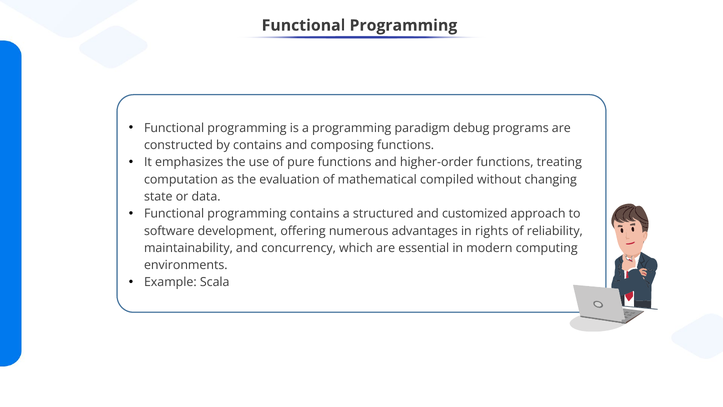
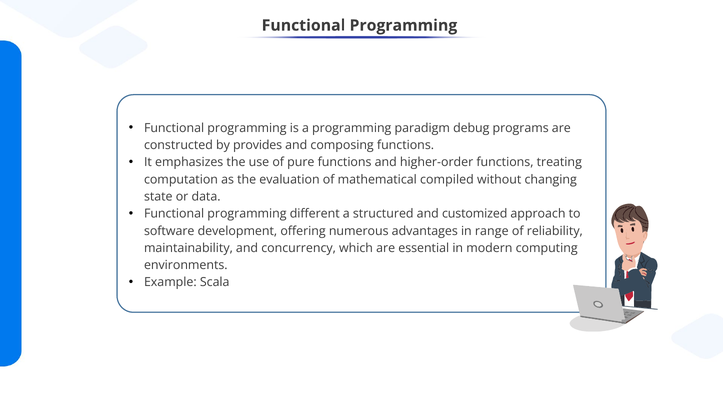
by contains: contains -> provides (258, 145)
programming contains: contains -> different (315, 214)
rights: rights -> range (492, 231)
